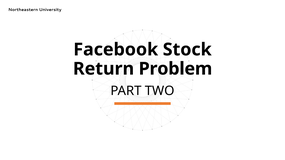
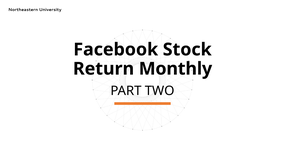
Problem: Problem -> Monthly (175, 69)
